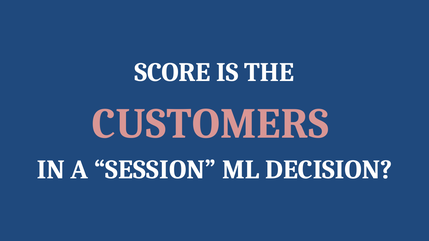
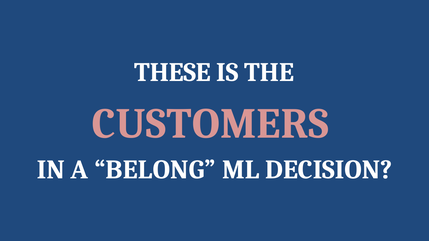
SCORE: SCORE -> THESE (173, 72)
SESSION: SESSION -> BELONG (155, 170)
